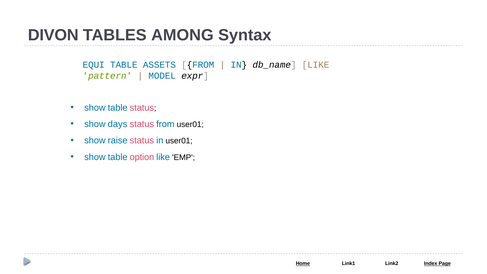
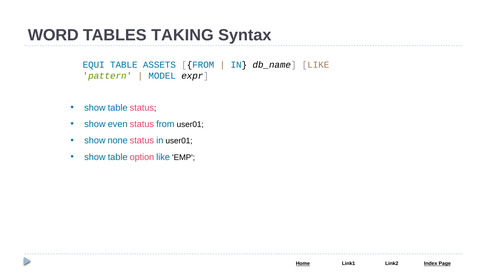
DIVON: DIVON -> WORD (53, 35)
AMONG: AMONG -> TAKING (182, 35)
days: days -> even (118, 124)
raise: raise -> none (118, 141)
